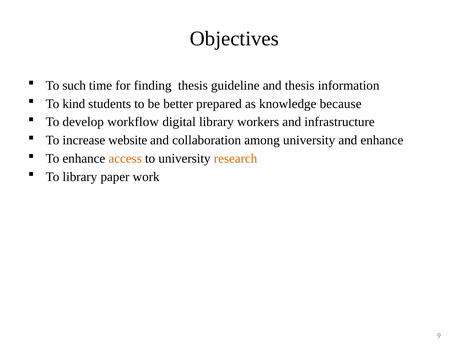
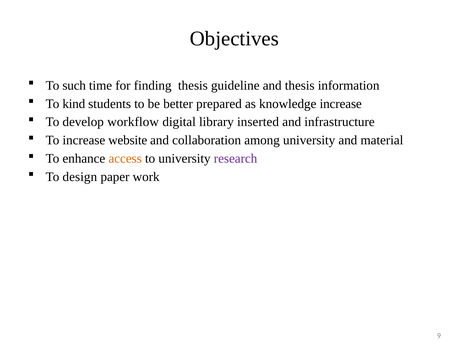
knowledge because: because -> increase (341, 104)
workers: workers -> inserted (258, 122)
and enhance: enhance -> material (382, 140)
research colour: orange -> purple (236, 158)
To library: library -> design (80, 177)
